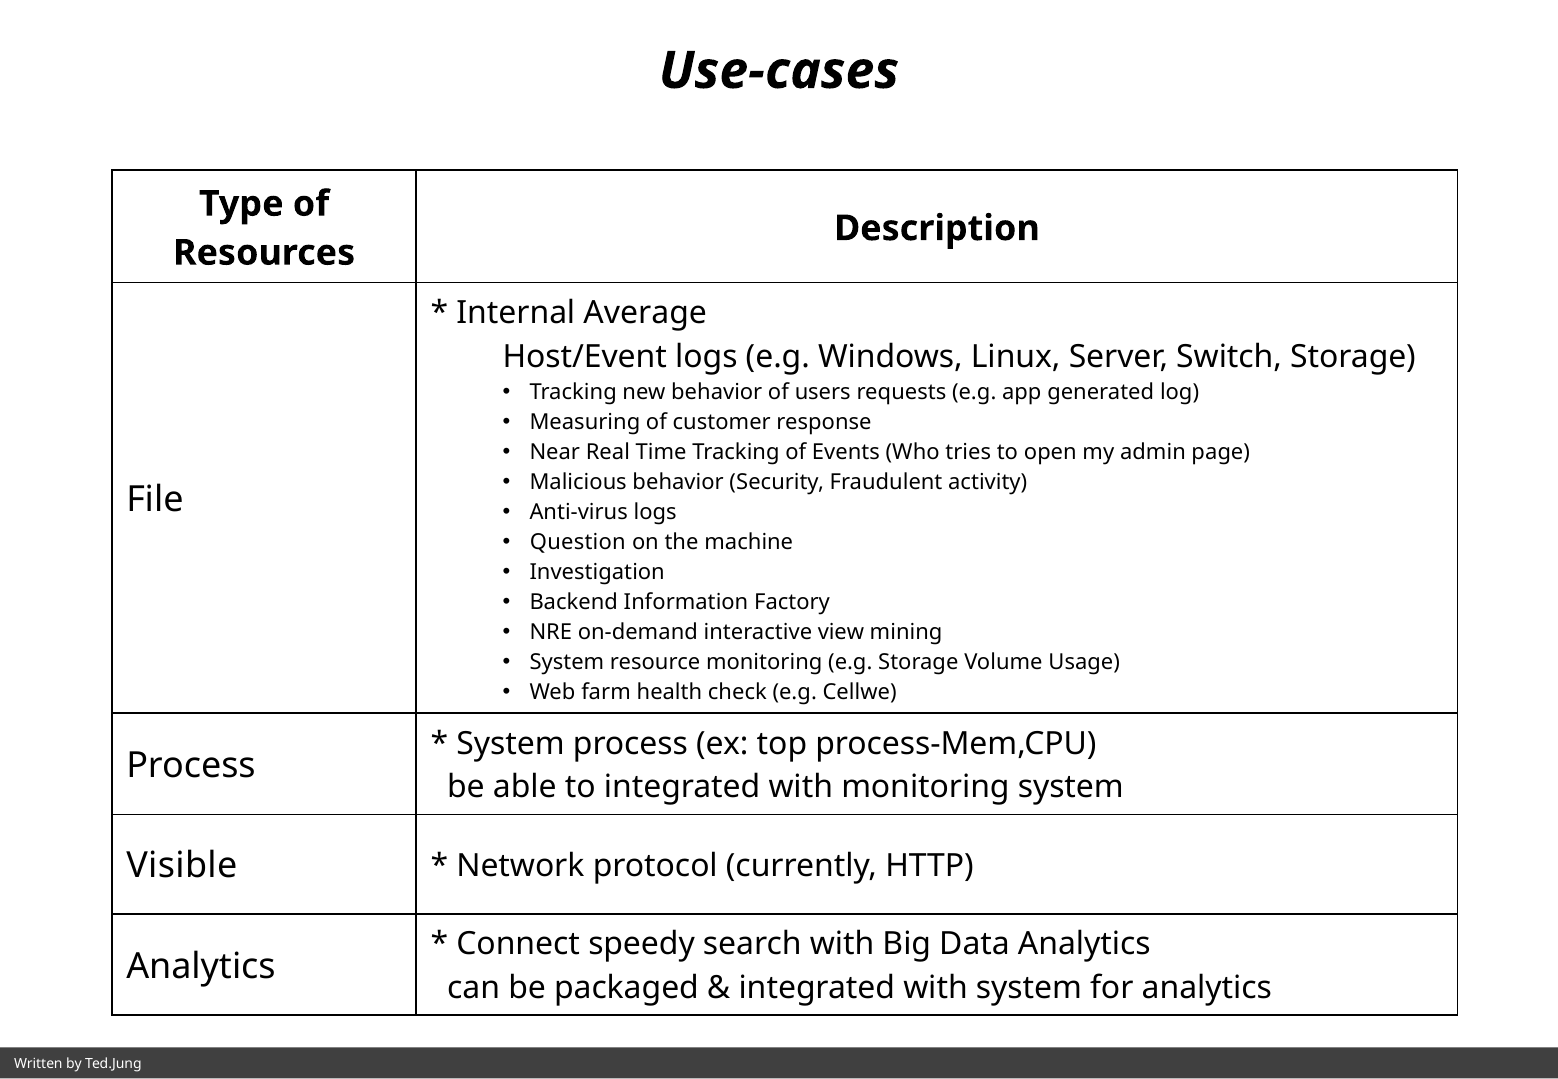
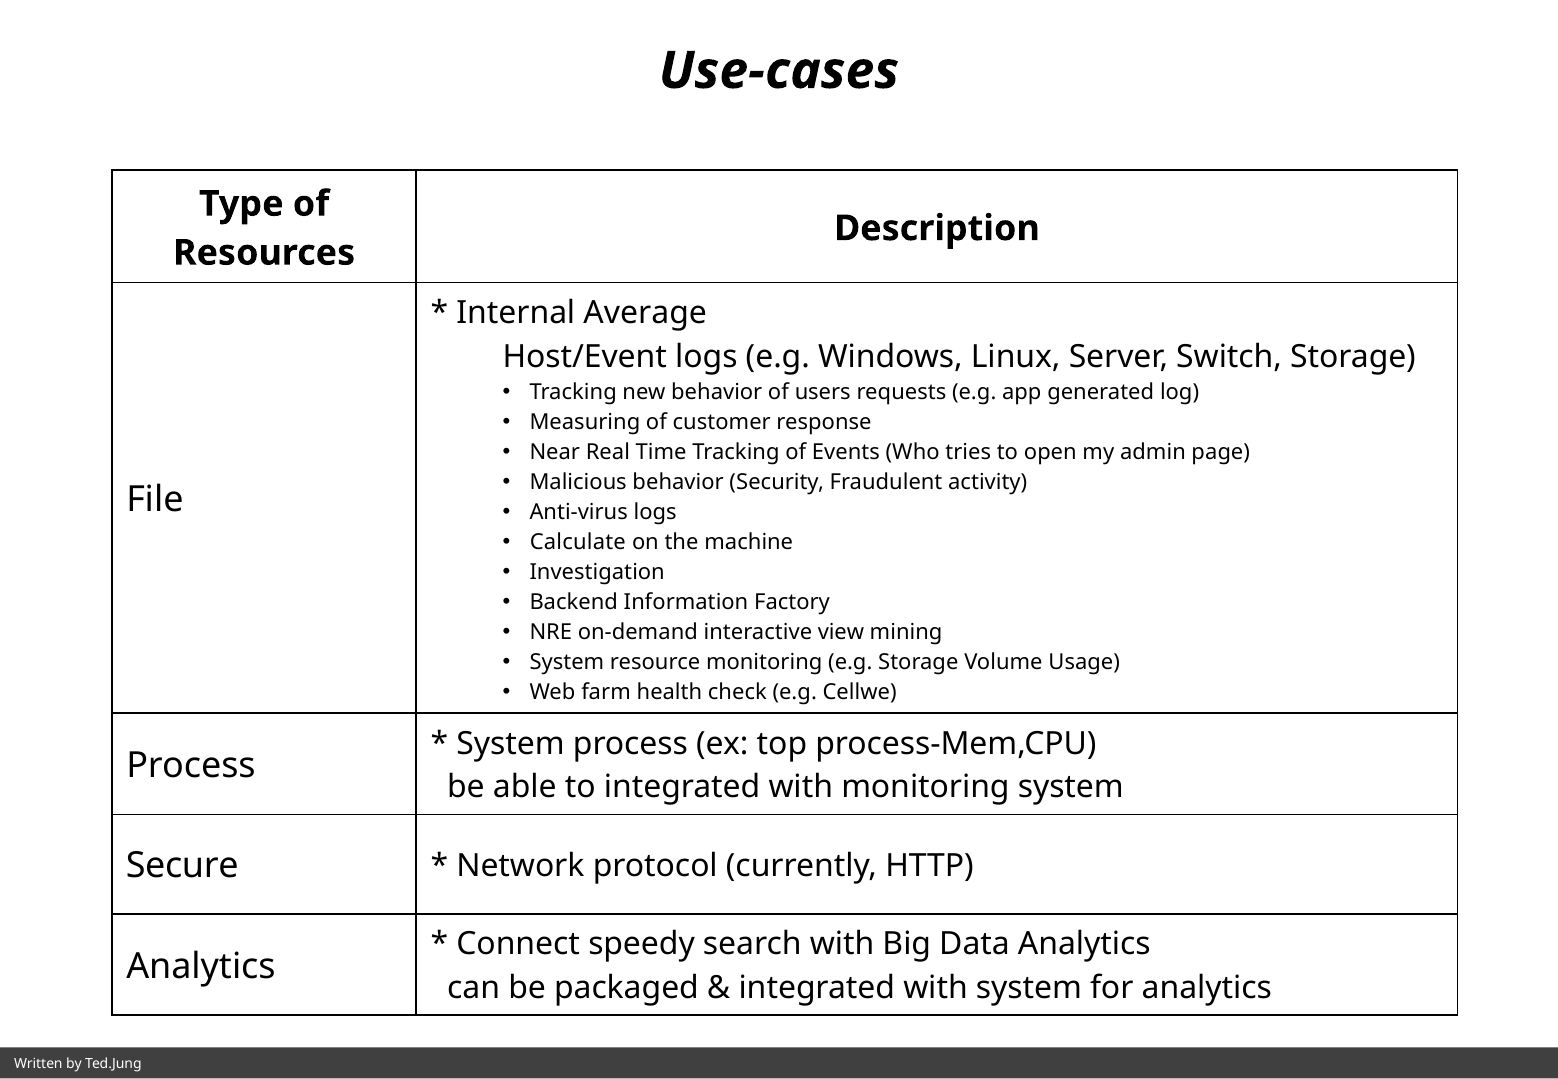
Question: Question -> Calculate (578, 542)
Visible: Visible -> Secure (182, 866)
